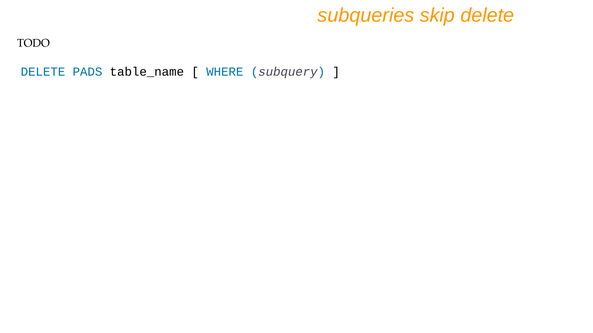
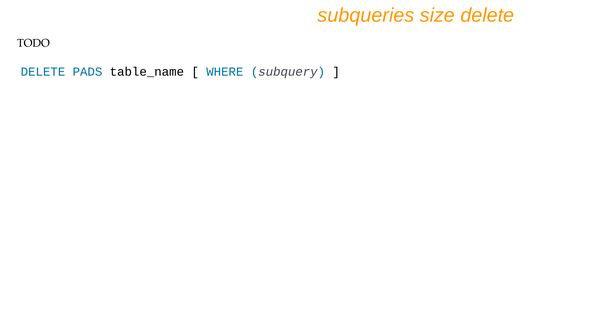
skip: skip -> size (437, 15)
